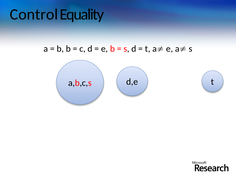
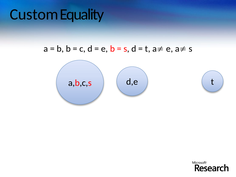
Control: Control -> Custom (34, 14)
